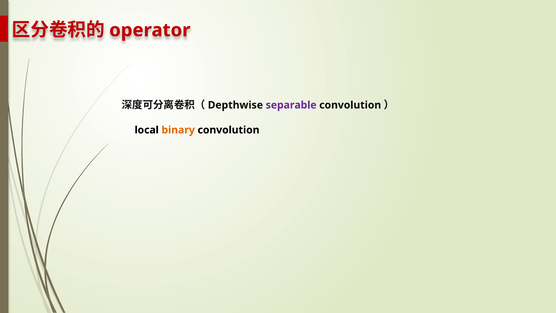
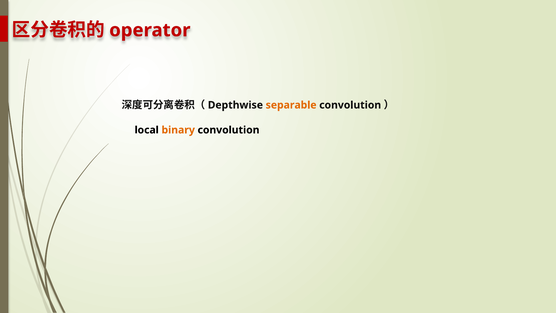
separable colour: purple -> orange (291, 105)
